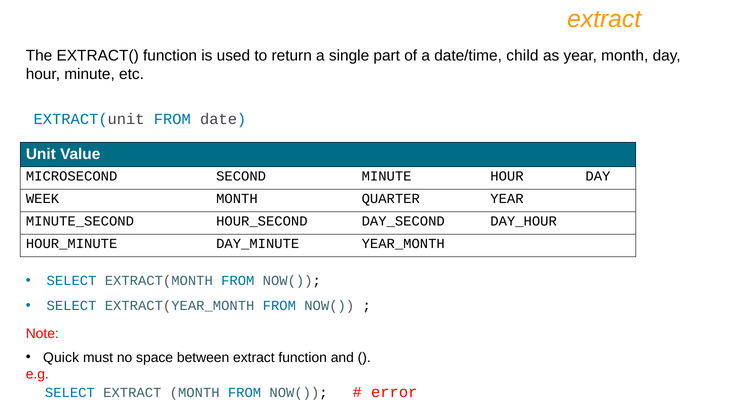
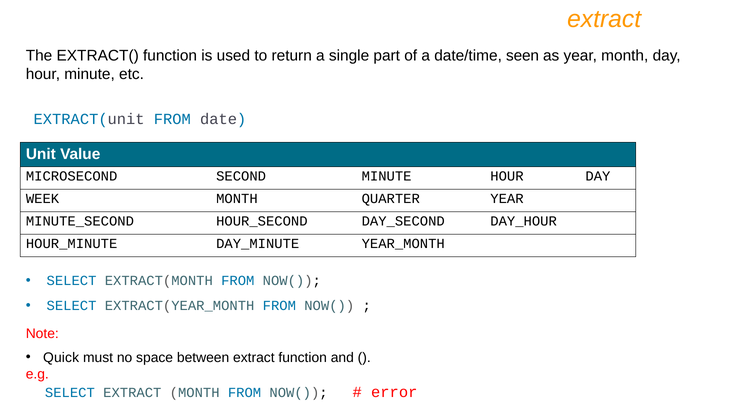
child: child -> seen (523, 56)
